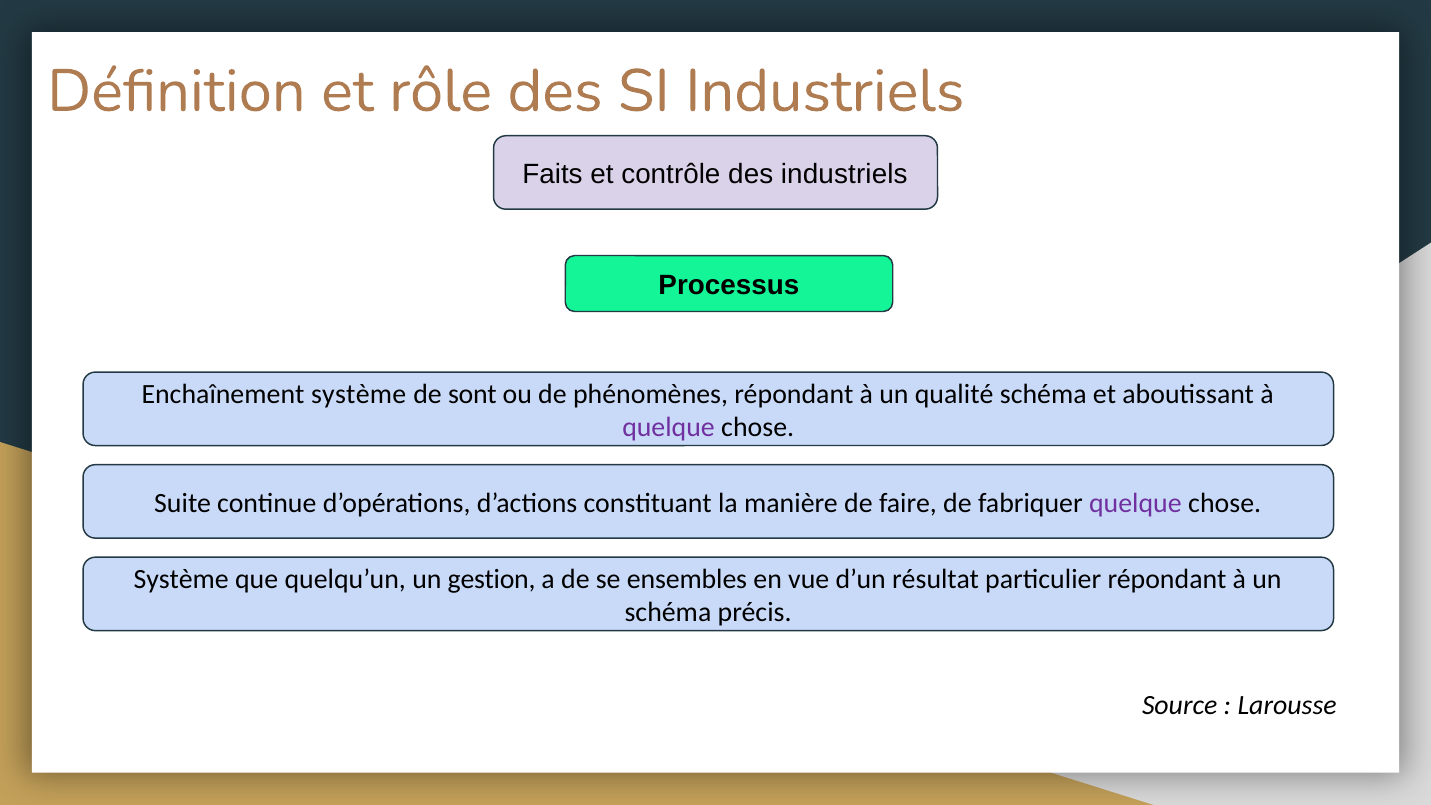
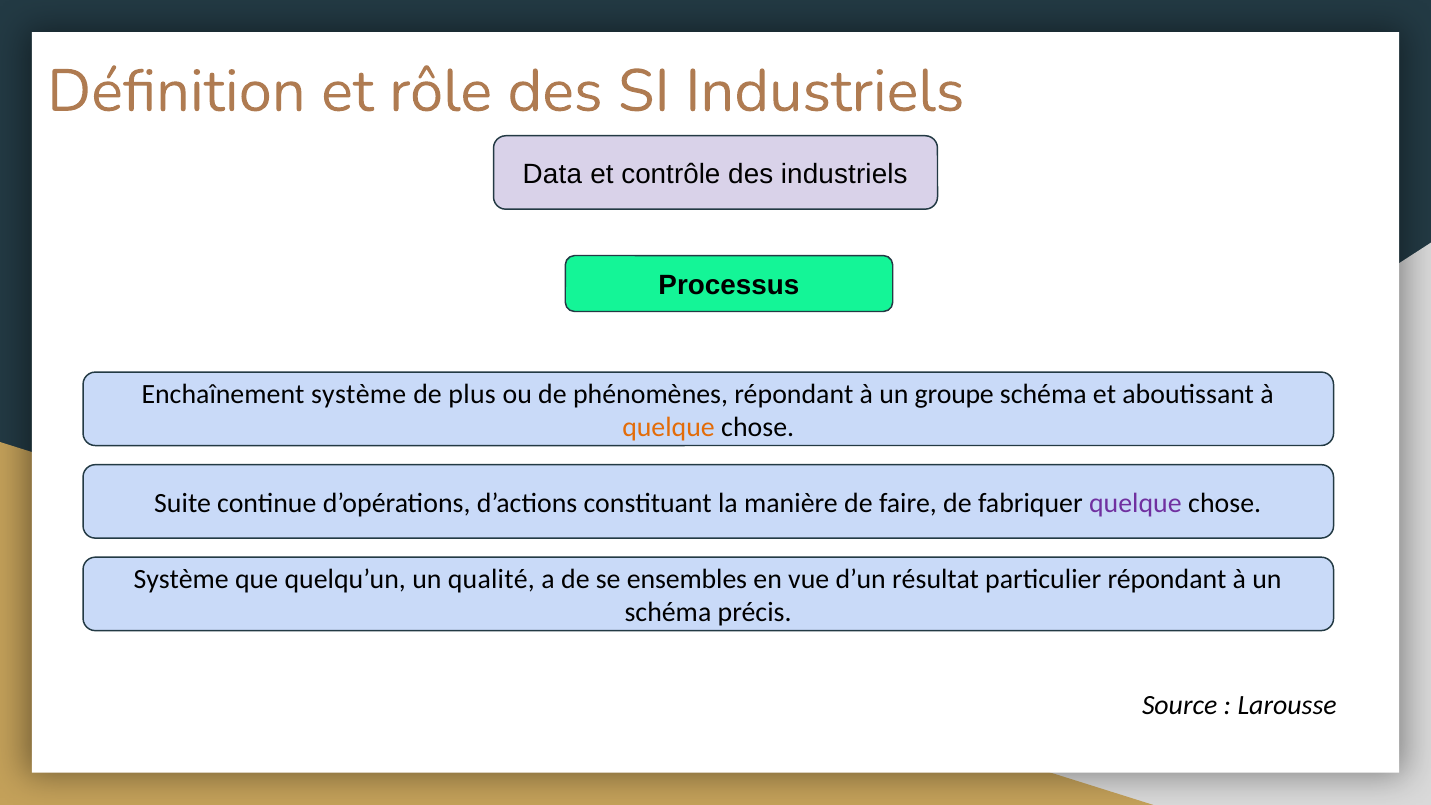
Faits: Faits -> Data (552, 174)
sont: sont -> plus (472, 394)
qualité: qualité -> groupe (954, 394)
quelque colour: purple -> orange (668, 427)
gestion: gestion -> qualité (491, 579)
